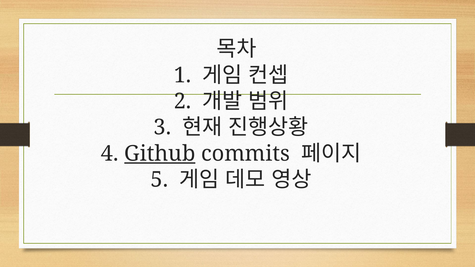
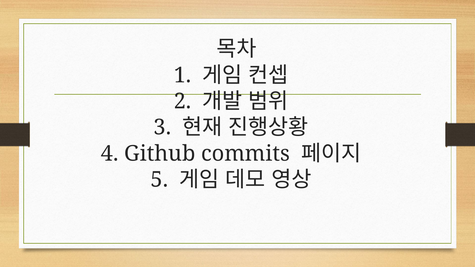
Github underline: present -> none (160, 154)
